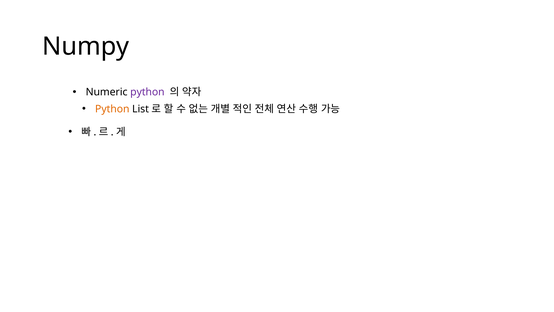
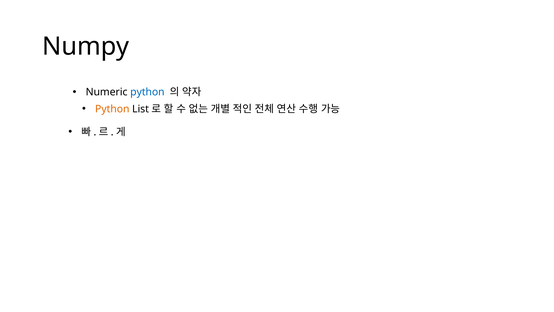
python colour: purple -> blue (147, 92)
